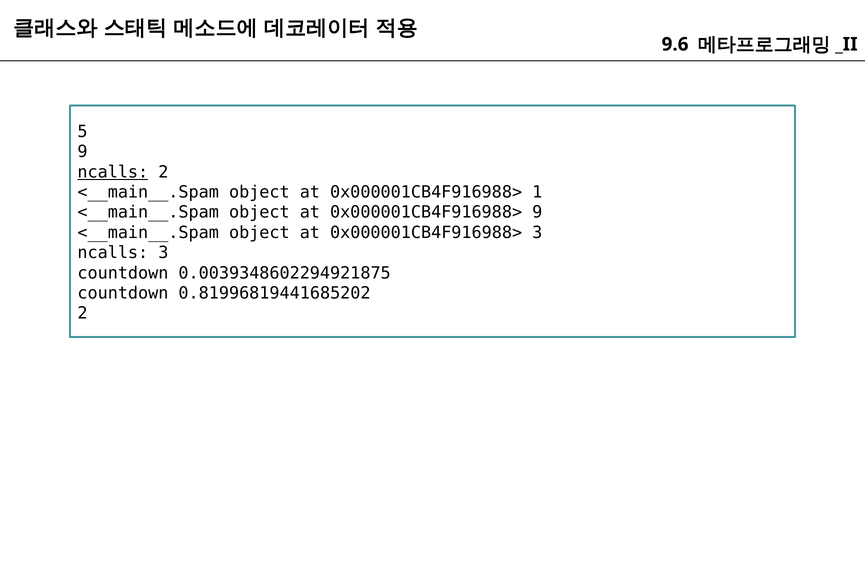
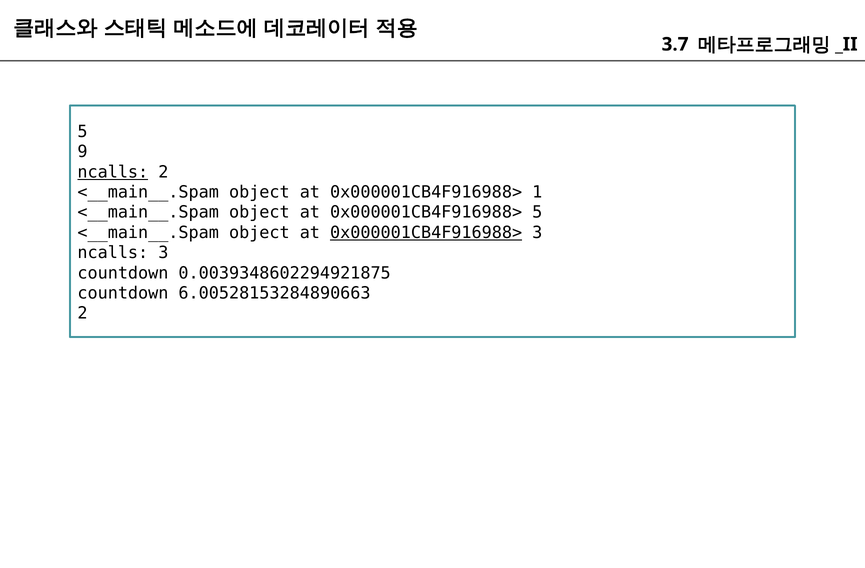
9.6: 9.6 -> 3.7 (675, 44)
0x000001CB4F916988> 9: 9 -> 5 (537, 212)
0x000001CB4F916988> underline: none -> present (426, 233)
0.81996819441685202: 0.81996819441685202 -> 6.00528153284890663 (275, 293)
